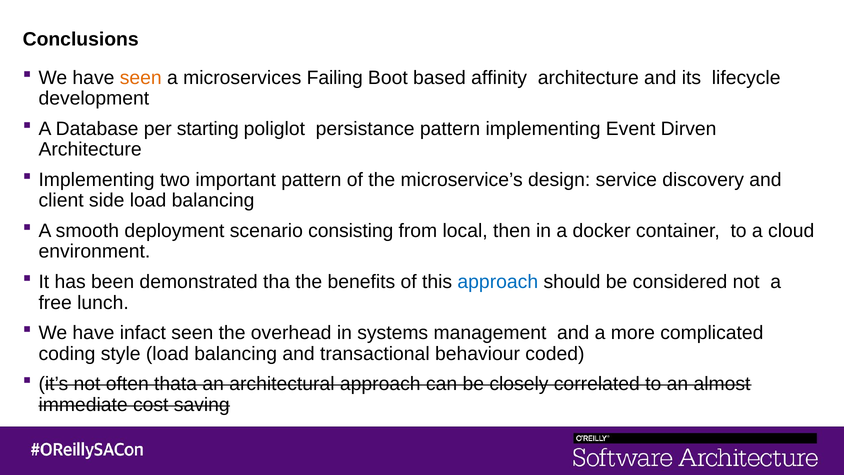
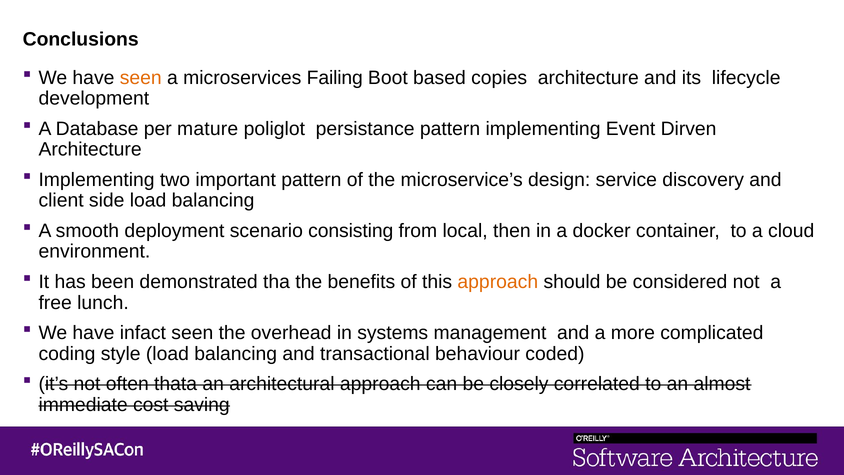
affinity: affinity -> copies (499, 78)
starting: starting -> mature (208, 129)
approach colour: blue -> orange (498, 282)
